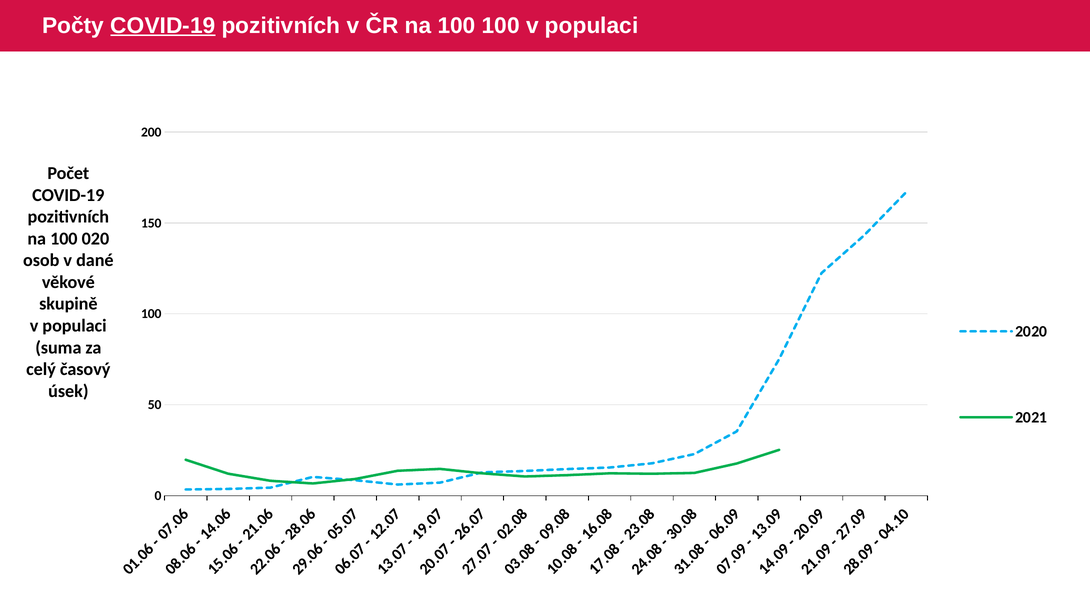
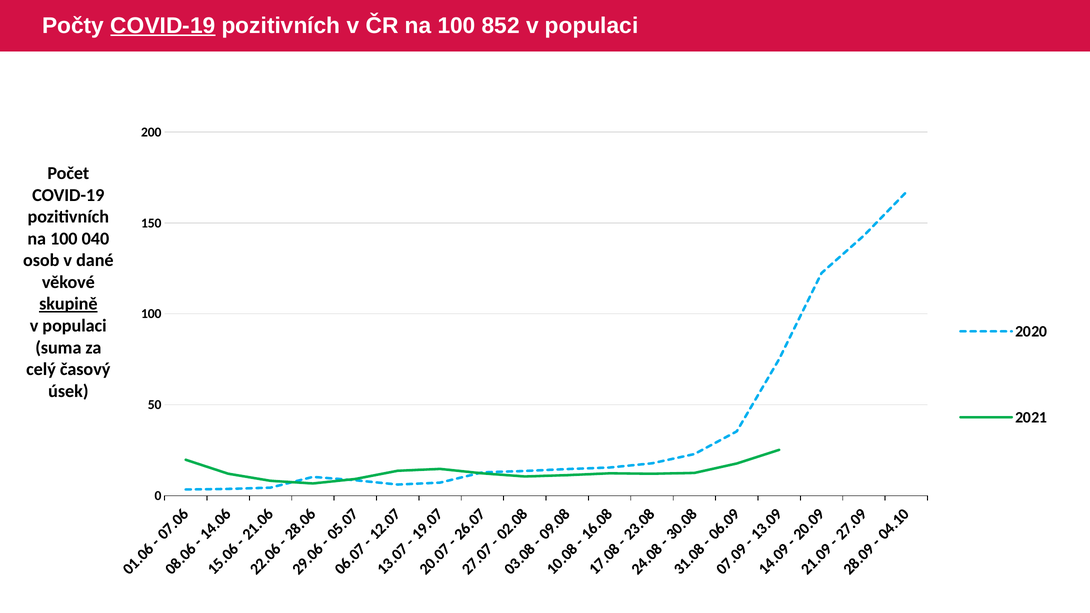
100 100: 100 -> 852 (501, 26)
020: 020 -> 040 (95, 239)
skupině underline: none -> present (68, 304)
